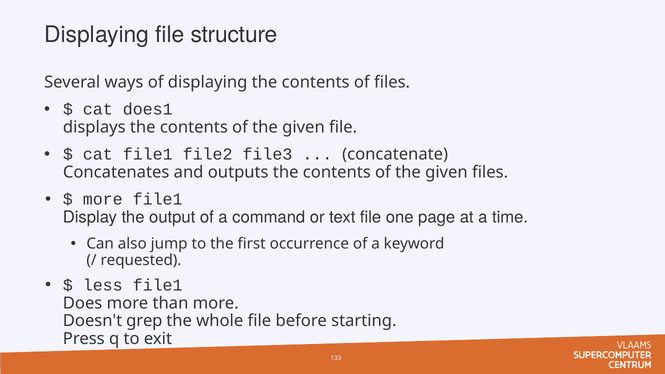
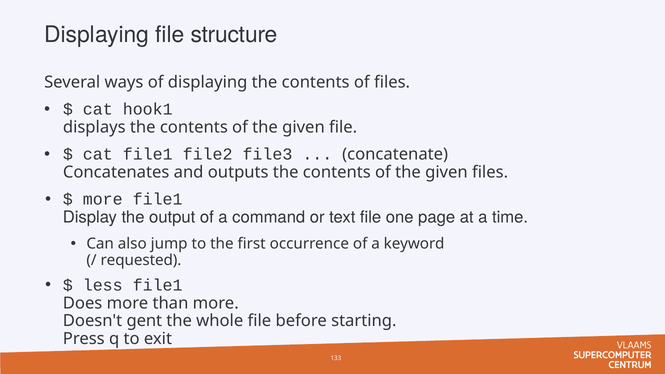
does1: does1 -> hook1 (148, 110)
grep: grep -> gent (144, 321)
